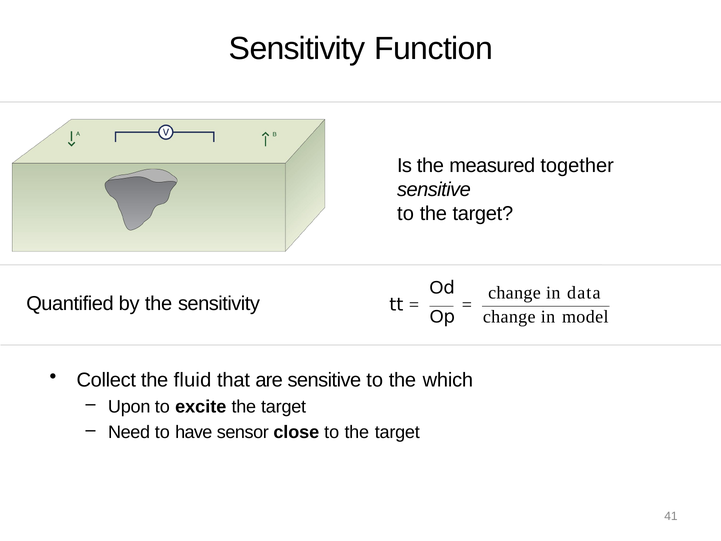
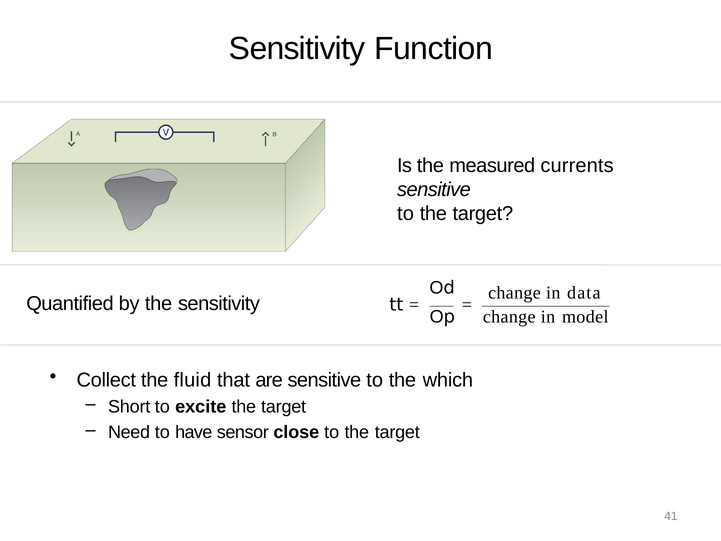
together: together -> currents (577, 166)
Upon: Upon -> Short (129, 407)
